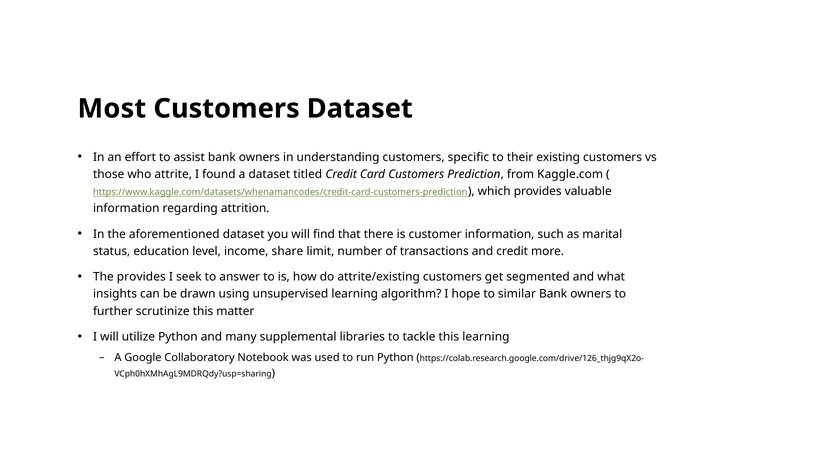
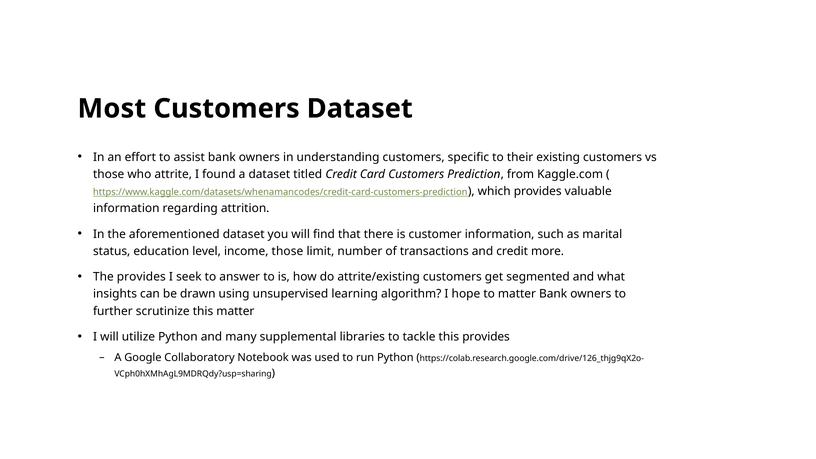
income share: share -> those (287, 251)
to similar: similar -> matter (517, 294)
this learning: learning -> provides (486, 337)
